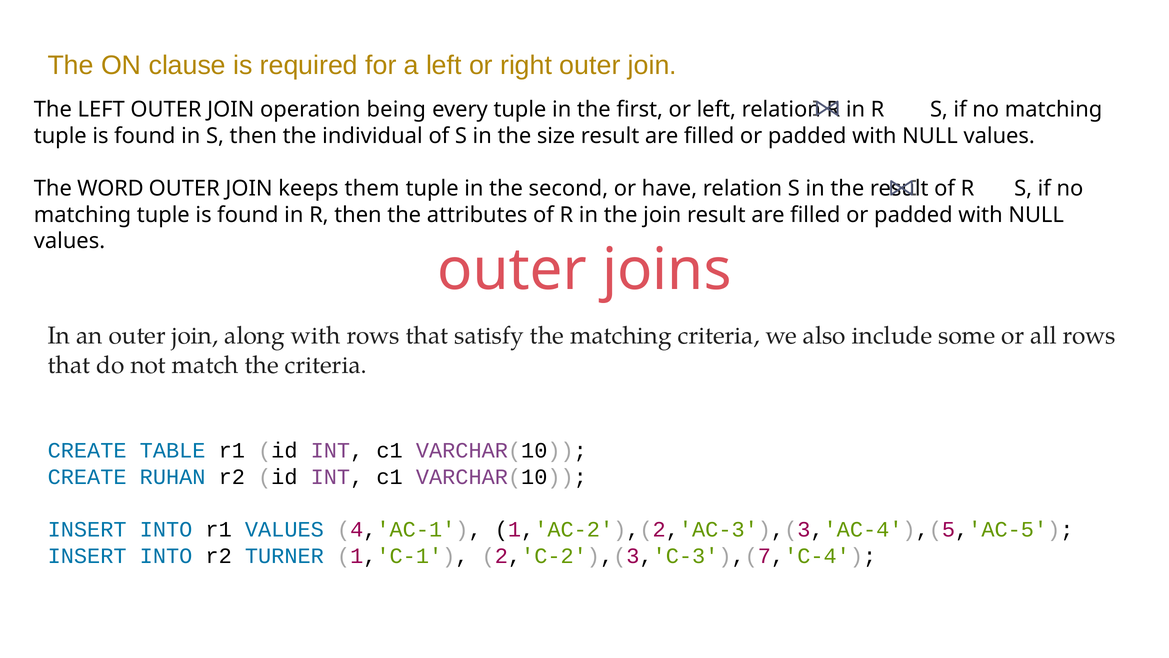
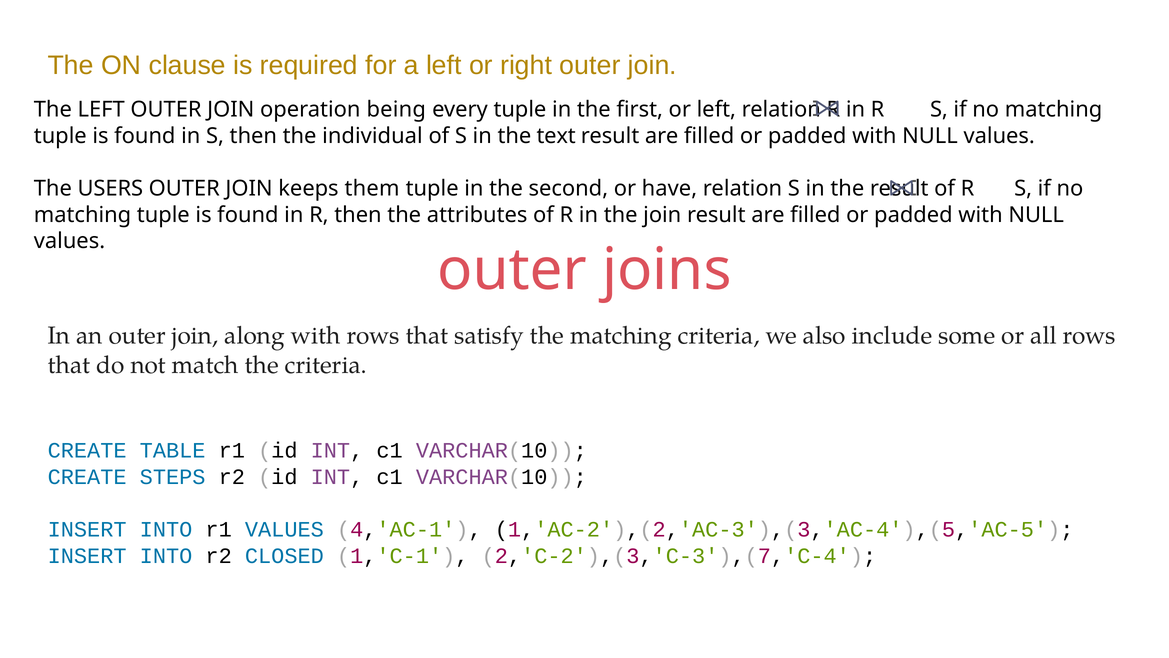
size: size -> text (556, 136)
WORD: WORD -> USERS (110, 188)
RUHAN: RUHAN -> STEPS (173, 477)
TURNER: TURNER -> CLOSED (284, 556)
